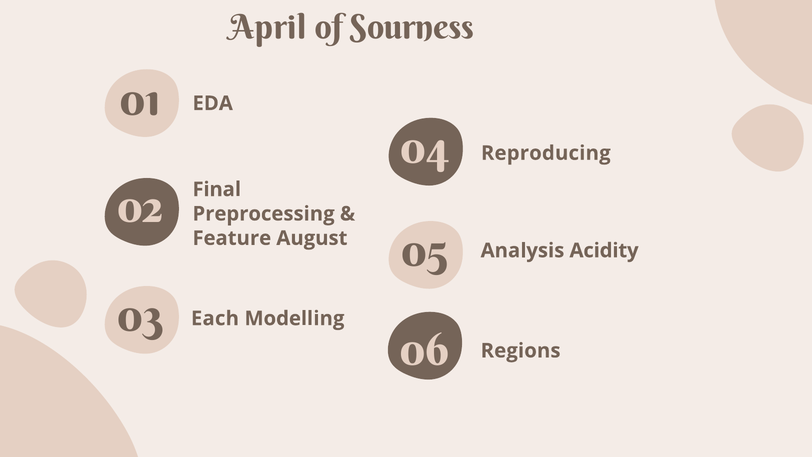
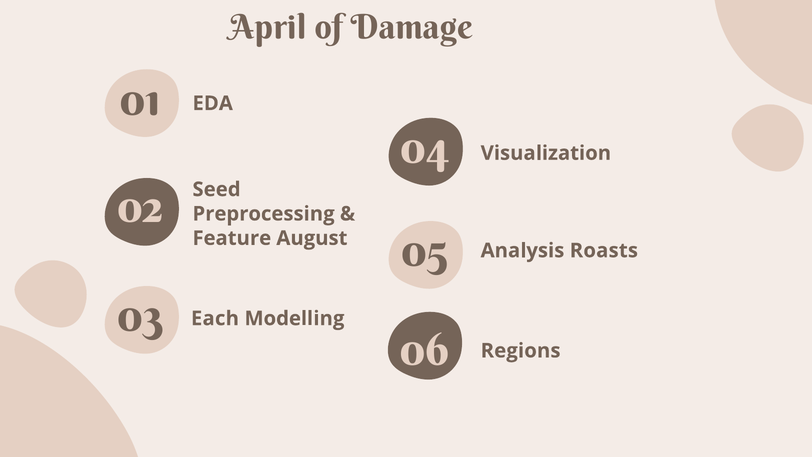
Sourness: Sourness -> Damage (412, 27)
Reproducing: Reproducing -> Visualization (546, 153)
Final: Final -> Seed (217, 189)
Acidity: Acidity -> Roasts (604, 250)
